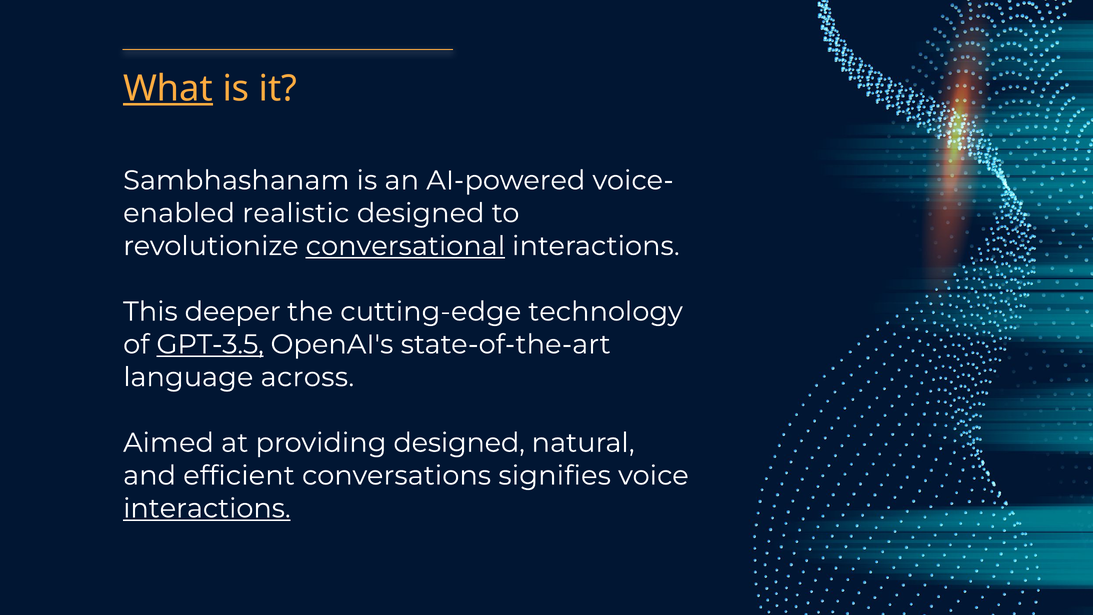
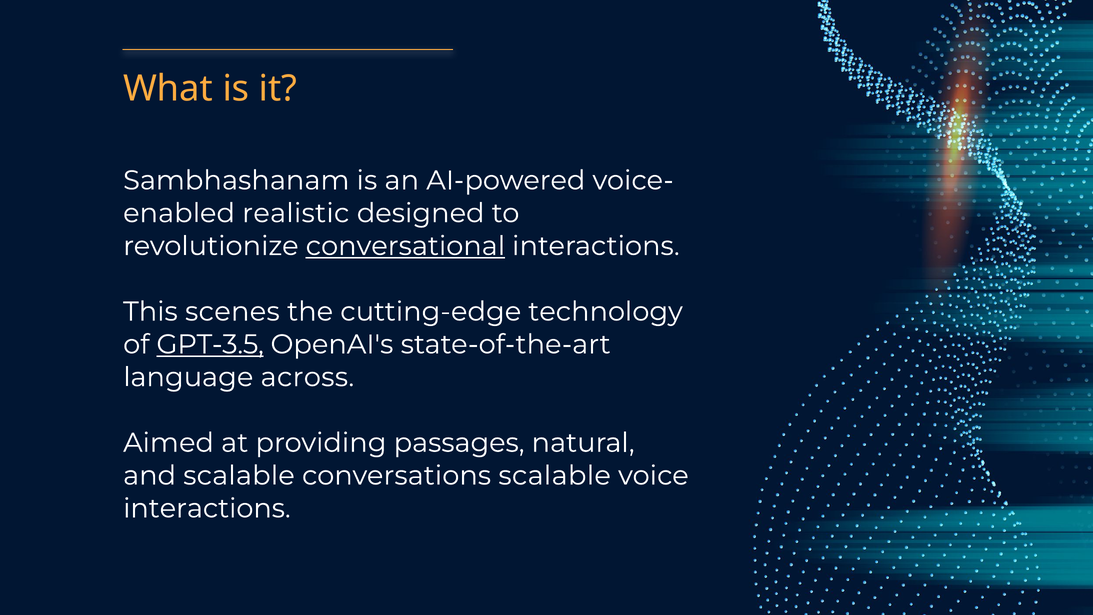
What underline: present -> none (168, 89)
deeper: deeper -> scenes (232, 312)
providing designed: designed -> passages (459, 443)
and efficient: efficient -> scalable (239, 475)
conversations signifies: signifies -> scalable (555, 475)
interactions underline: present -> none (207, 508)
